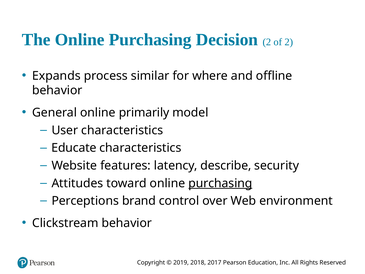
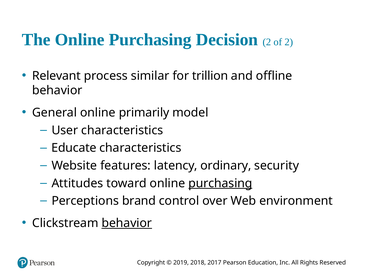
Expands: Expands -> Relevant (56, 76)
where: where -> trillion (210, 76)
describe: describe -> ordinary (226, 165)
behavior underline: none -> present (127, 223)
